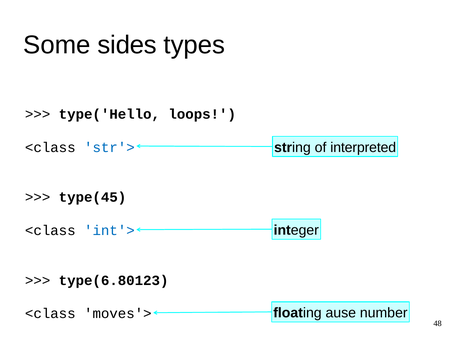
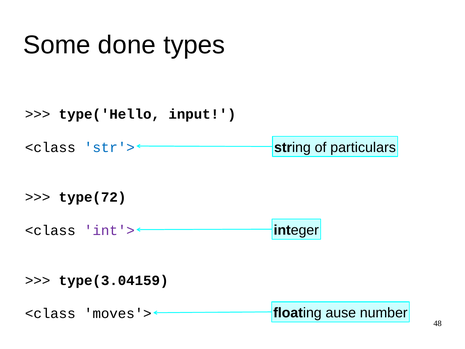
sides: sides -> done (127, 45)
loops: loops -> input (202, 114)
interpreted: interpreted -> particulars (363, 147)
type(45: type(45 -> type(72 (92, 197)
int'> colour: blue -> purple (109, 230)
type(6.80123: type(6.80123 -> type(3.04159 (114, 280)
